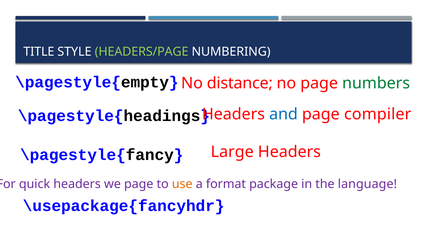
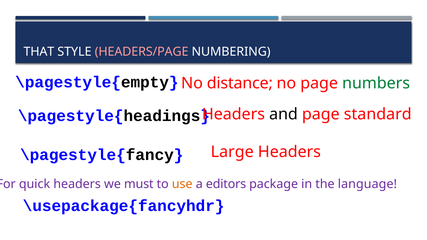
TITLE: TITLE -> THAT (39, 52)
HEADERS/PAGE colour: light green -> pink (142, 52)
and colour: blue -> black (283, 114)
compiler: compiler -> standard (378, 114)
we page: page -> must (139, 184)
format: format -> editors (226, 184)
